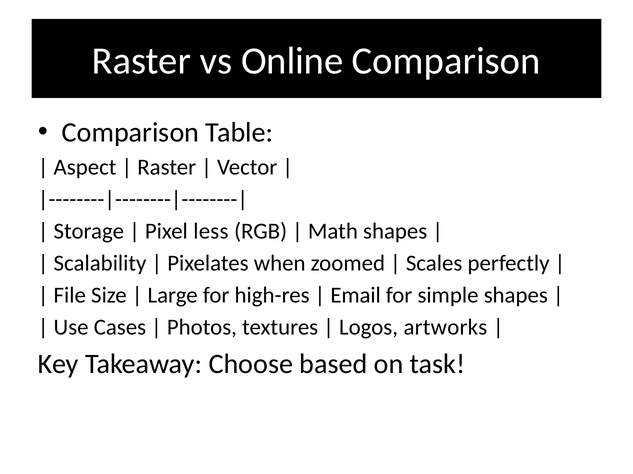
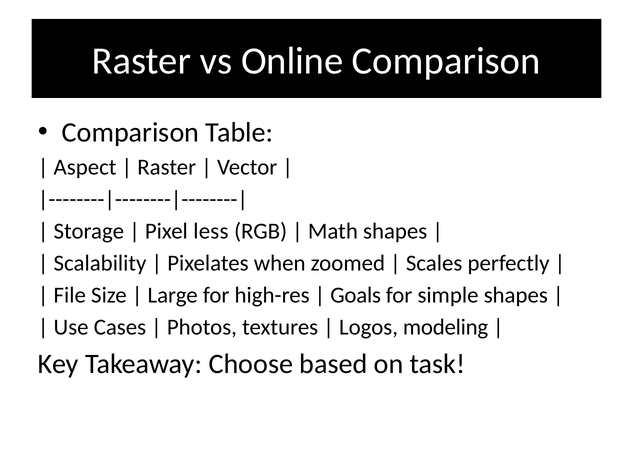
Email: Email -> Goals (356, 296)
artworks: artworks -> modeling (446, 328)
